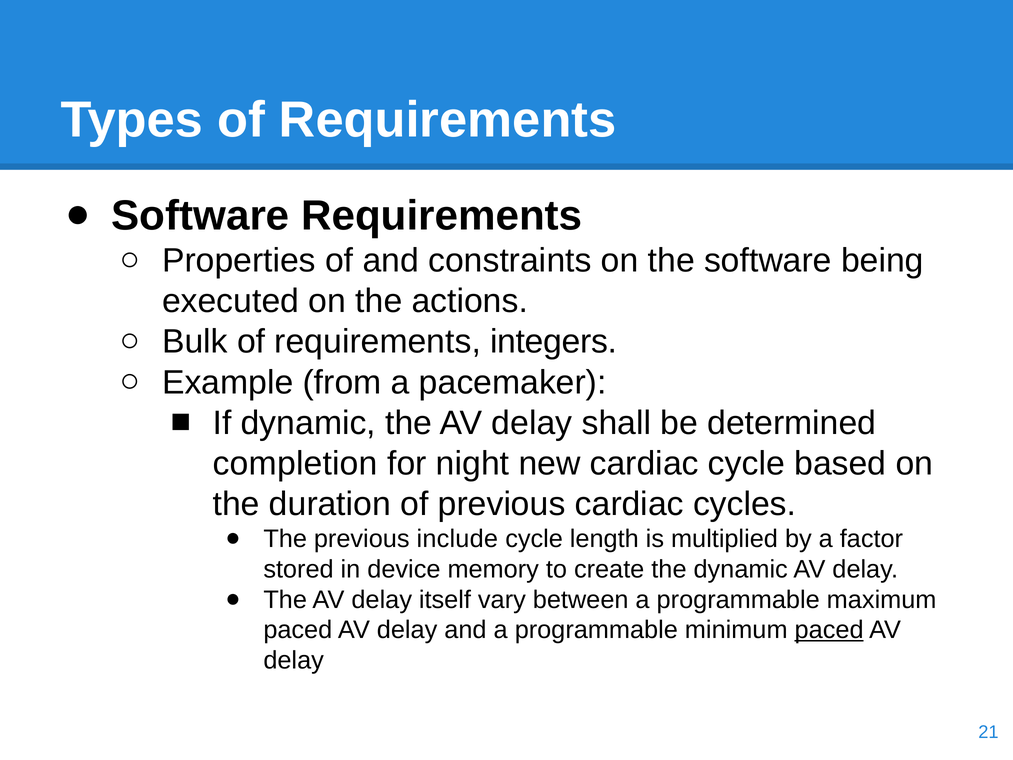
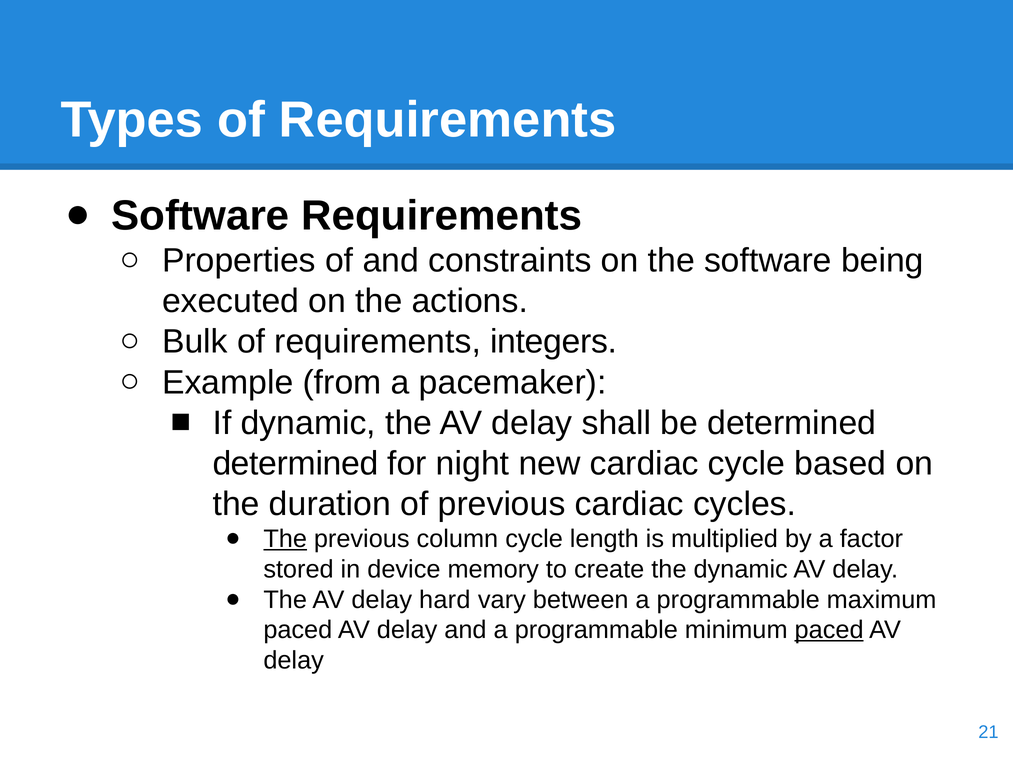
completion: completion -> determined (295, 463)
The underline: none -> present (285, 539)
include: include -> column (457, 539)
itself: itself -> hard (445, 599)
